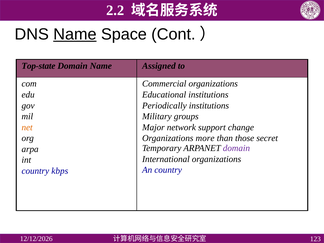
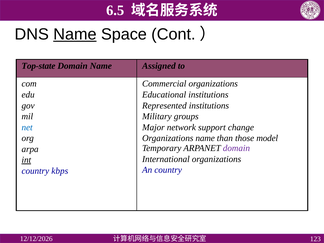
2.2: 2.2 -> 6.5 (115, 10)
Periodically: Periodically -> Represented (164, 106)
net colour: orange -> blue (27, 127)
Organizations more: more -> name (205, 138)
secret: secret -> model (267, 138)
int underline: none -> present (26, 160)
